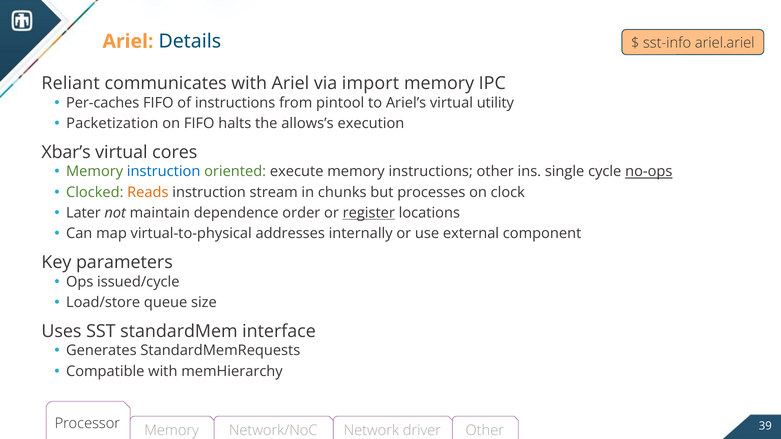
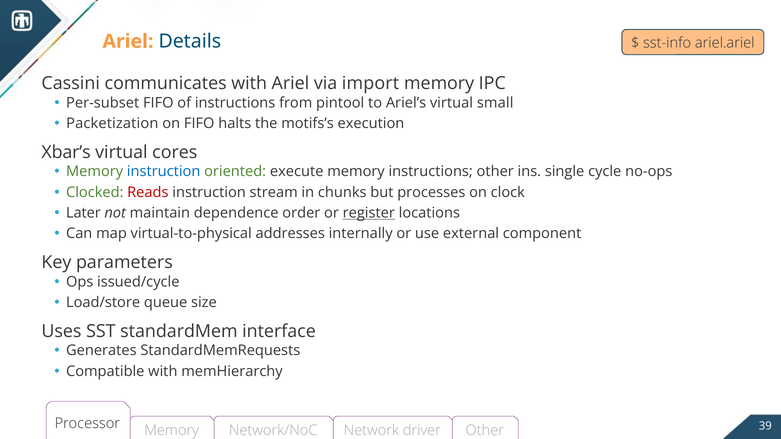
Reliant: Reliant -> Cassini (71, 84)
Per-caches: Per-caches -> Per-subset (103, 103)
utility: utility -> small (495, 103)
allows’s: allows’s -> motifs’s (308, 124)
no-ops underline: present -> none (649, 172)
Reads colour: orange -> red (148, 192)
